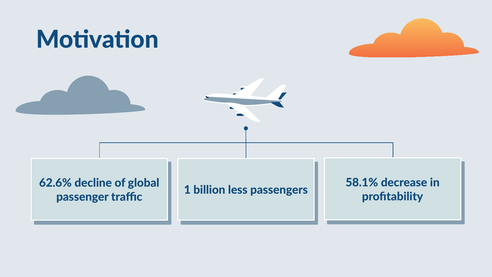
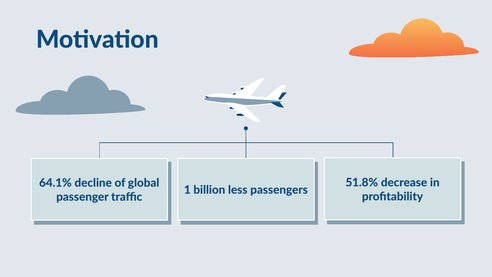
58.1%: 58.1% -> 51.8% (362, 183)
62.6%: 62.6% -> 64.1% (55, 183)
